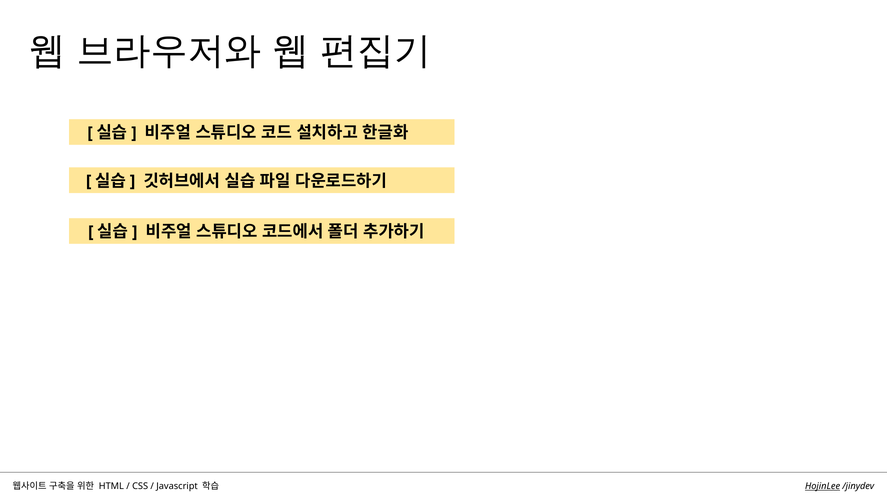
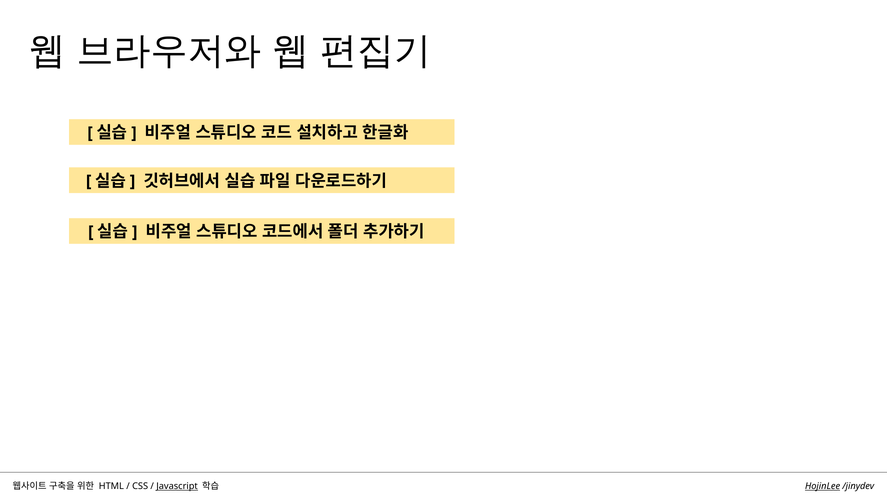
Javascript underline: none -> present (177, 486)
